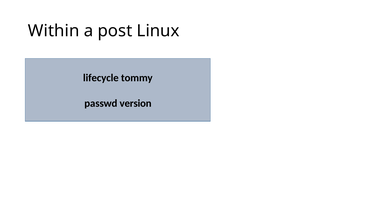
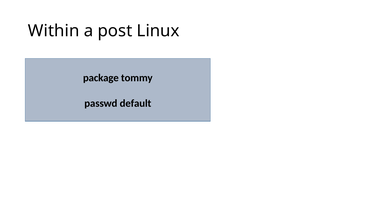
lifecycle: lifecycle -> package (101, 78)
version: version -> default (136, 103)
